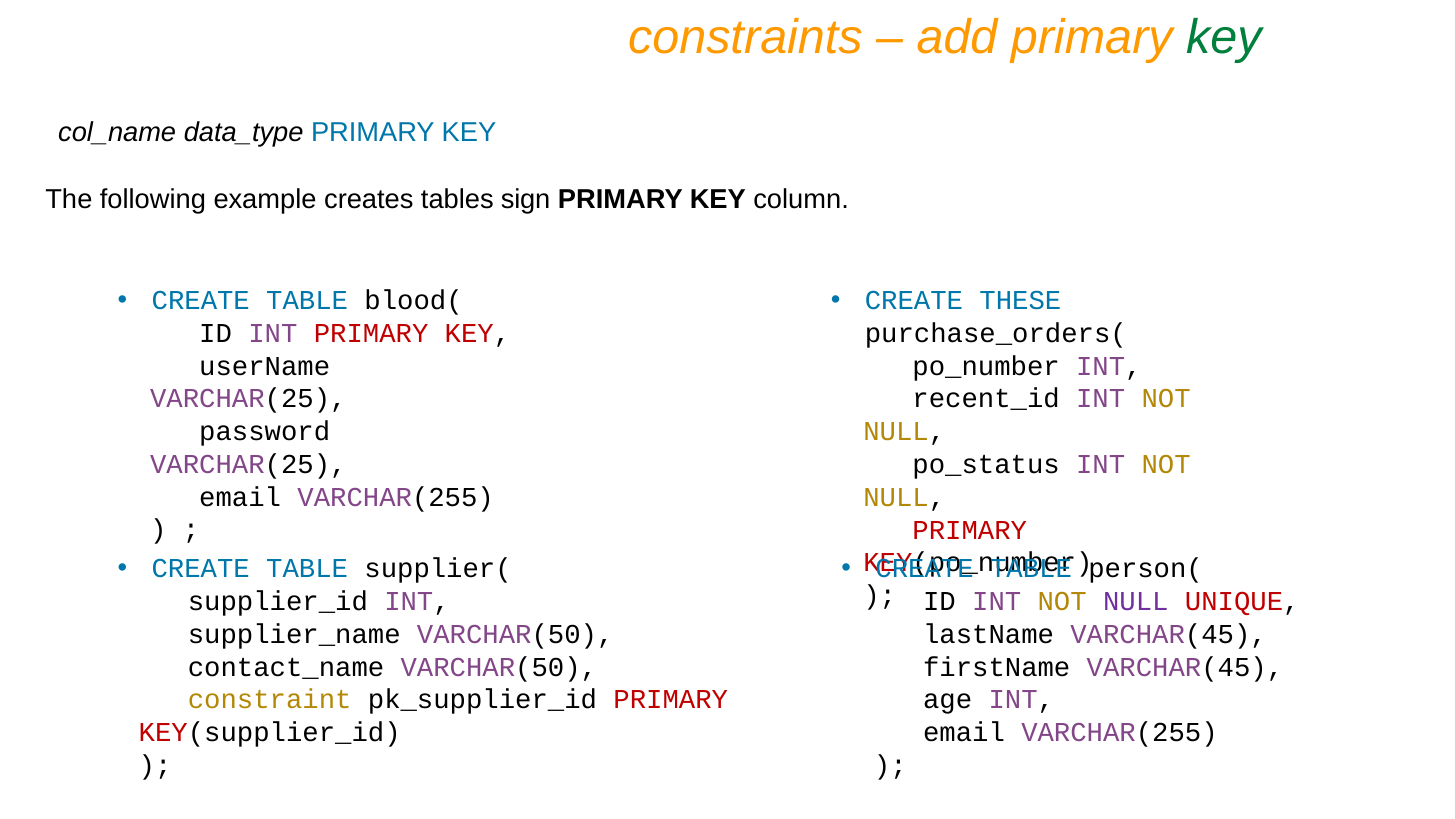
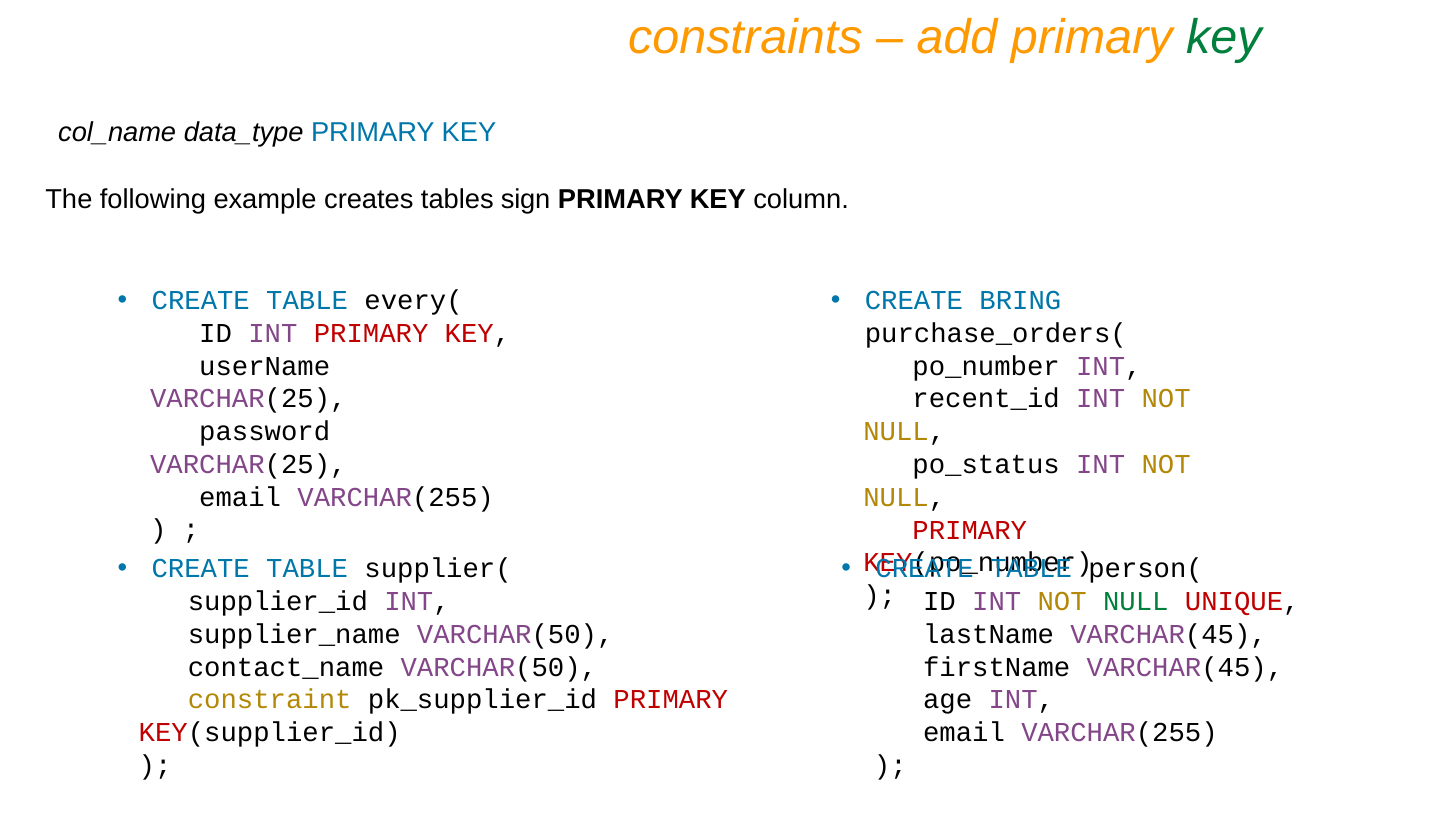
blood(: blood( -> every( (414, 300)
THESE: THESE -> BRING (1020, 300)
NULL colour: purple -> green (1136, 601)
